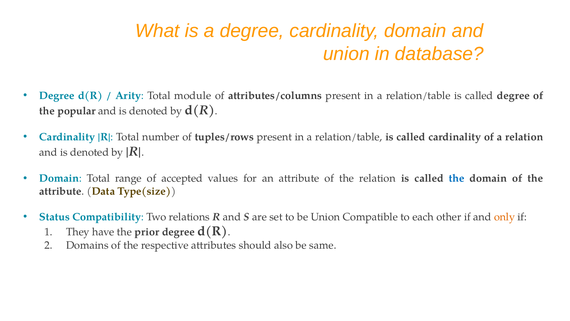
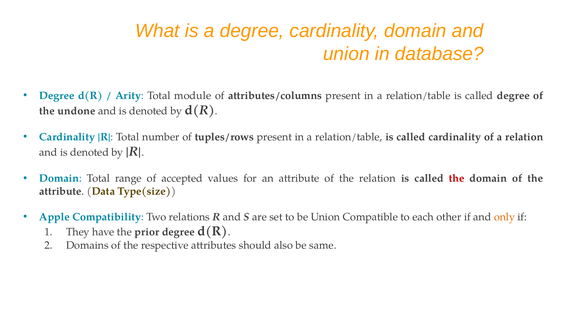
popular: popular -> undone (76, 111)
the colour: blue -> red (457, 178)
Status: Status -> Apple (55, 217)
